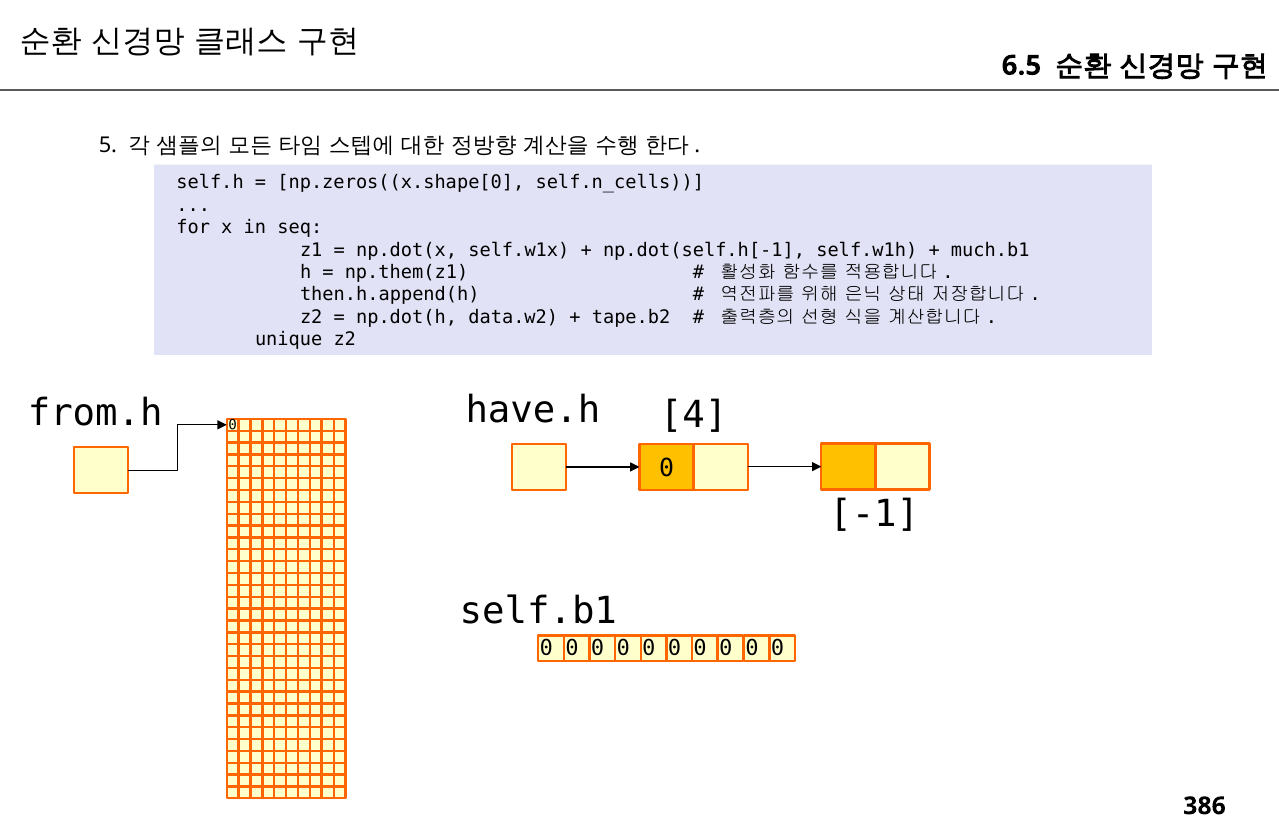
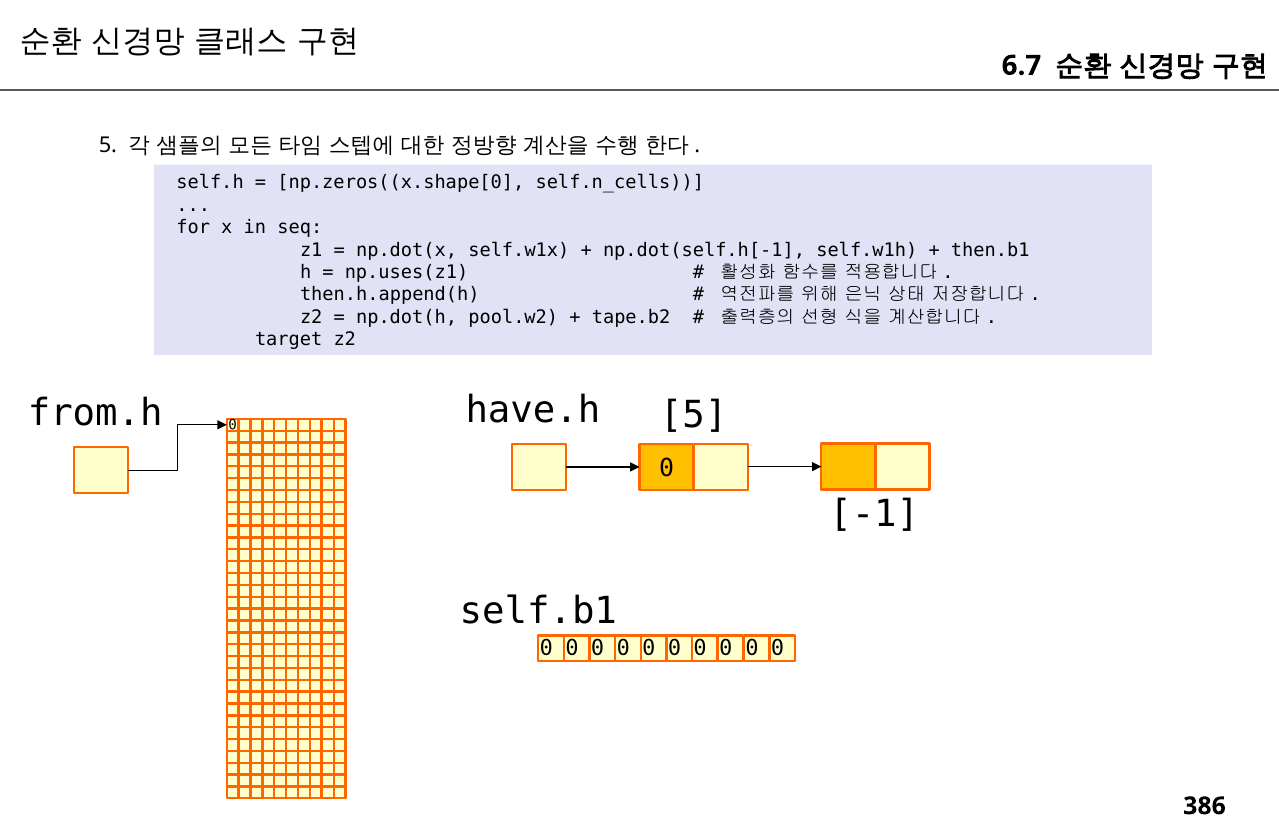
6.5: 6.5 -> 6.7 (1021, 66)
much.b1: much.b1 -> then.b1 (990, 250)
np.them(z1: np.them(z1 -> np.uses(z1 (407, 272)
data.w2: data.w2 -> pool.w2 (513, 317)
unique: unique -> target (289, 339)
4: 4 -> 5 (694, 415)
